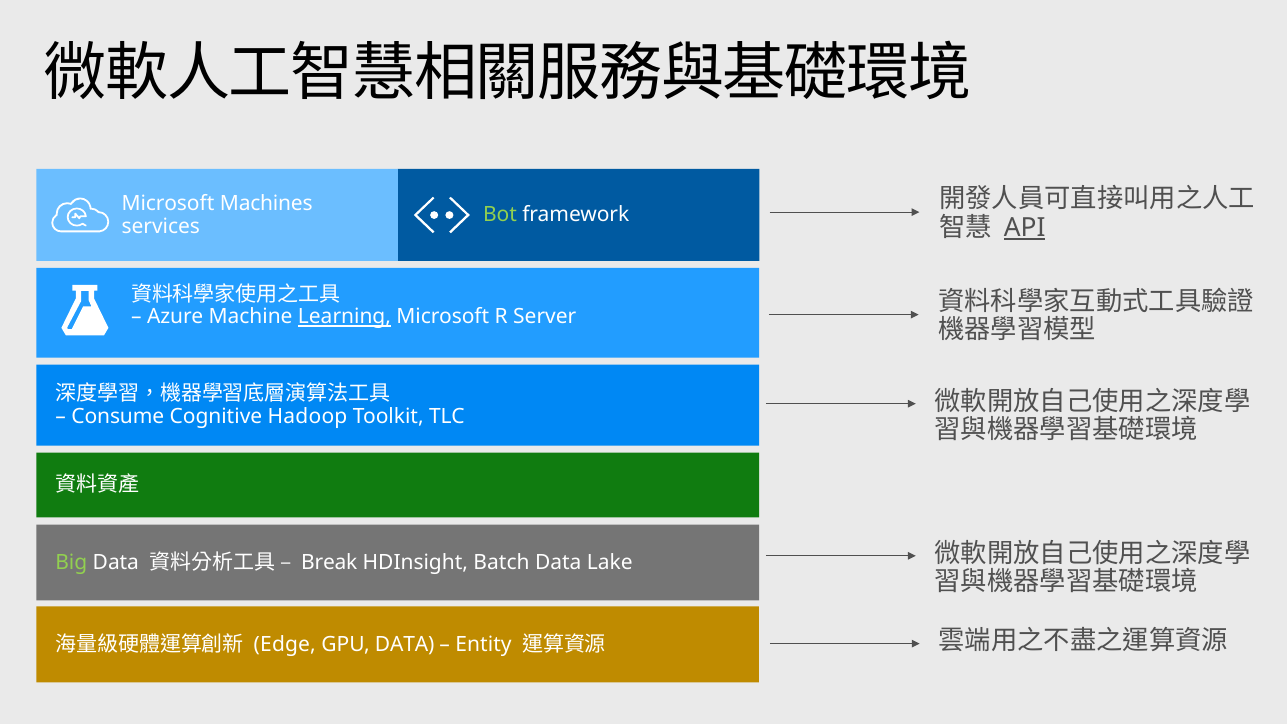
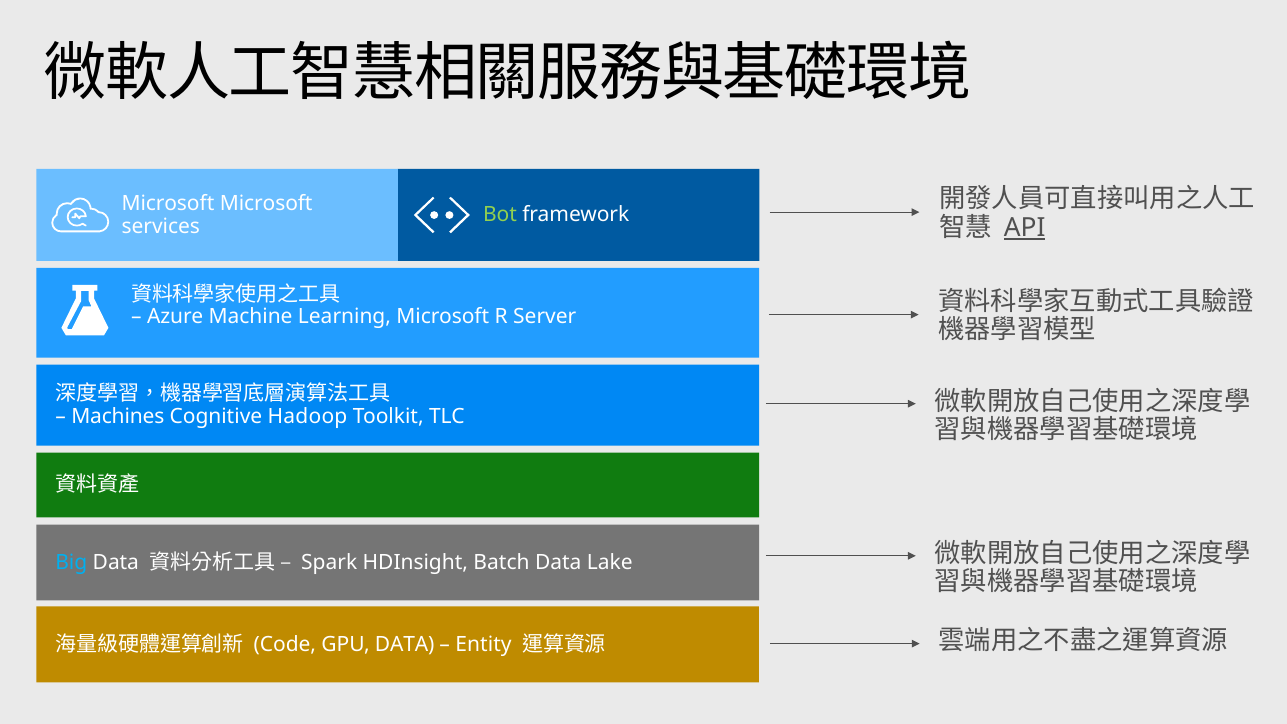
Microsoft Machines: Machines -> Microsoft (266, 203)
Learning underline: present -> none (344, 317)
Consume: Consume -> Machines (118, 416)
Big colour: light green -> light blue (71, 562)
Break: Break -> Spark (329, 562)
Edge: Edge -> Code (285, 644)
